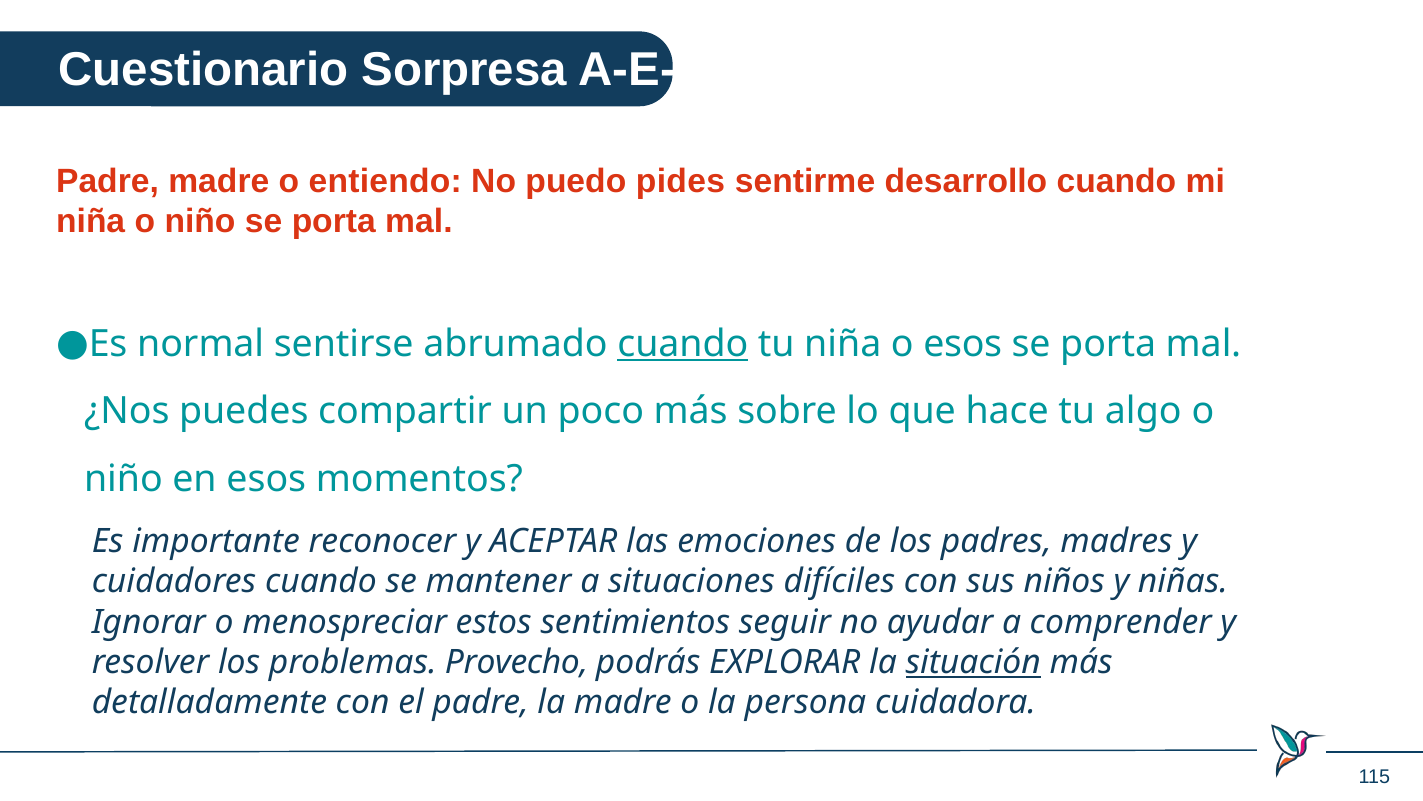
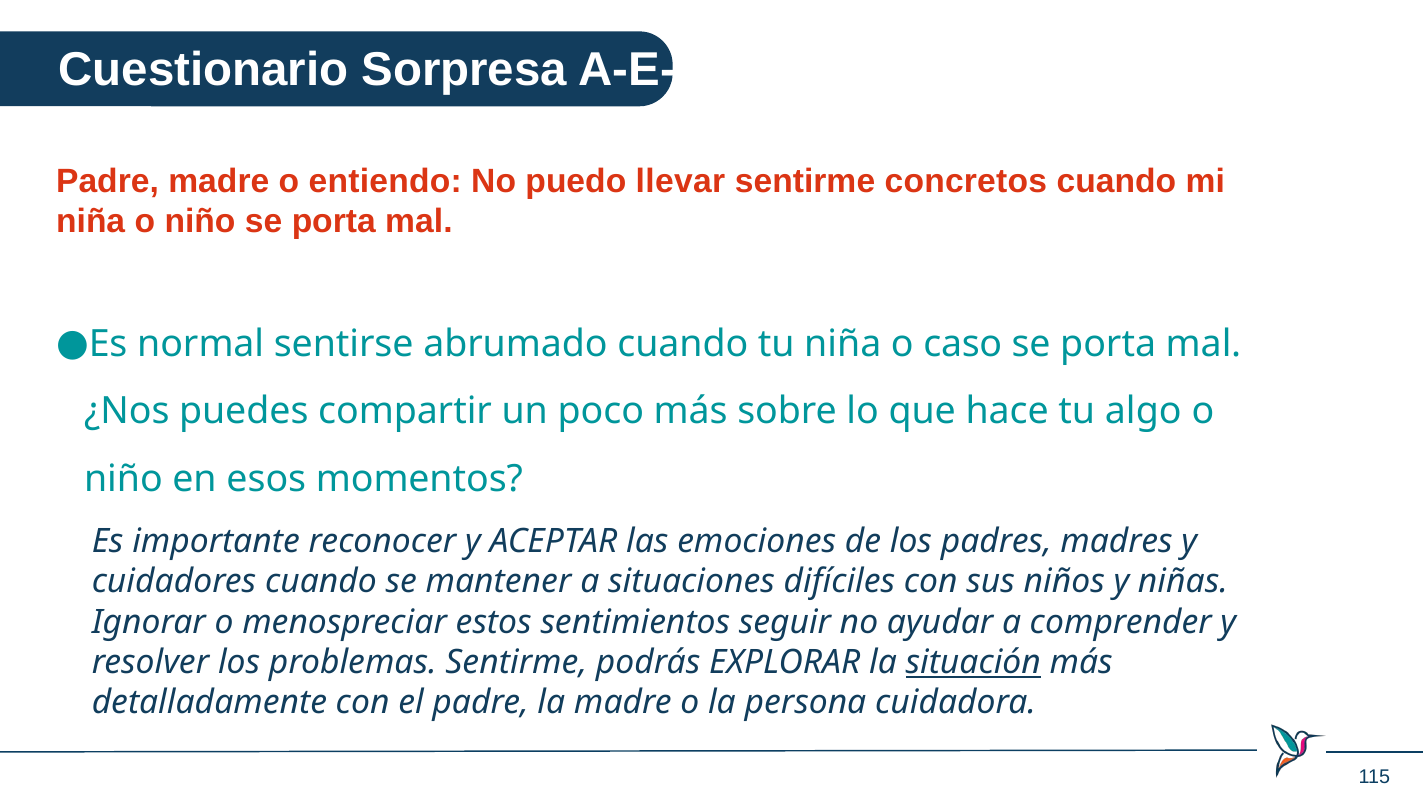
pides: pides -> llevar (680, 181)
desarrollo: desarrollo -> concretos (966, 181)
cuando underline: present -> none (683, 344)
o esos: esos -> caso (963, 344)
problemas Provecho: Provecho -> Sentirme (516, 662)
